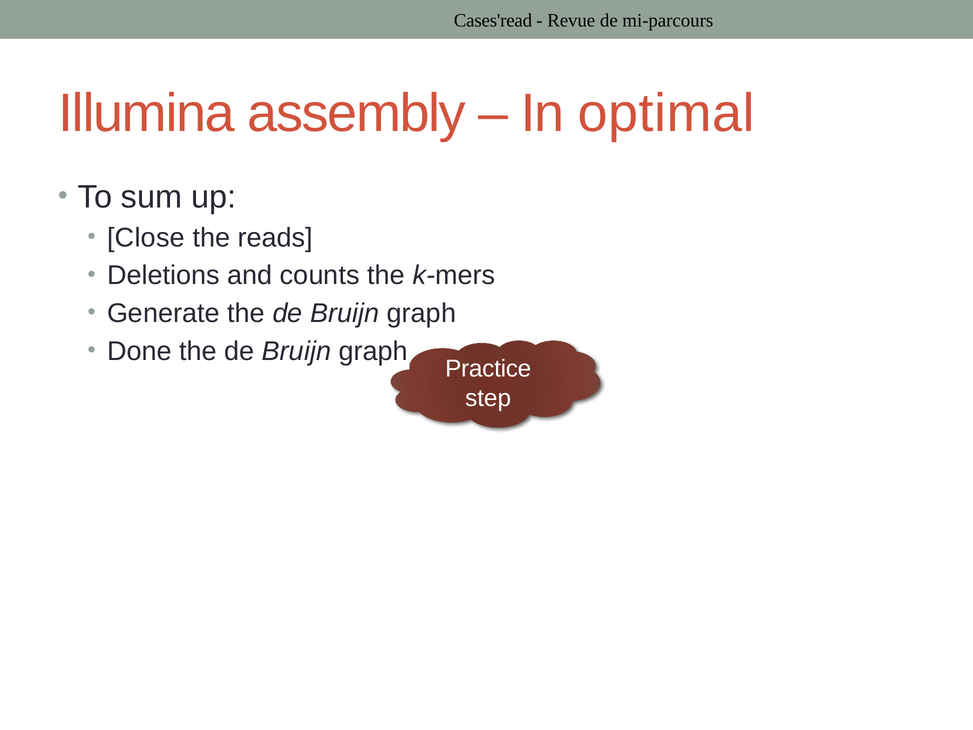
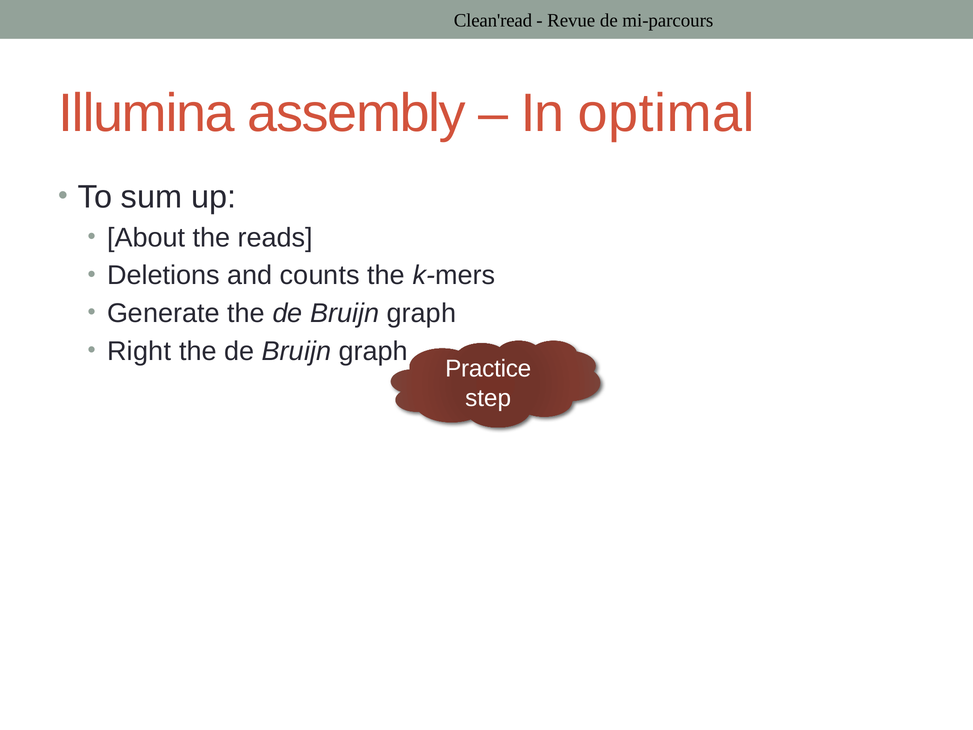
Cases'read: Cases'read -> Clean'read (493, 21)
Close: Close -> About (146, 238)
Done: Done -> Right (139, 351)
